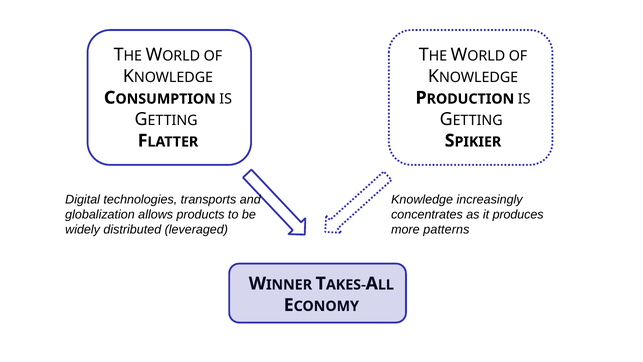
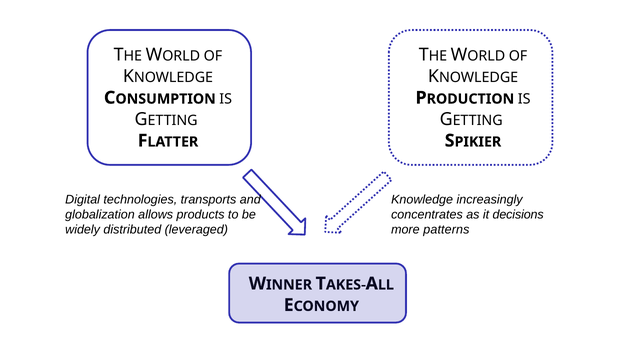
produces: produces -> decisions (518, 215)
